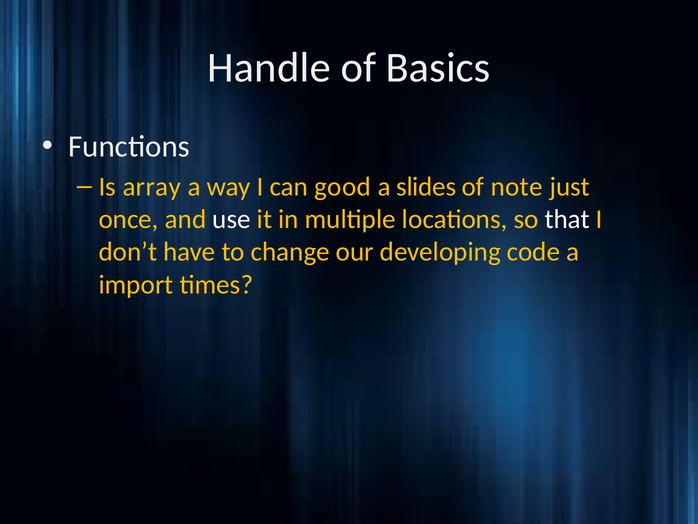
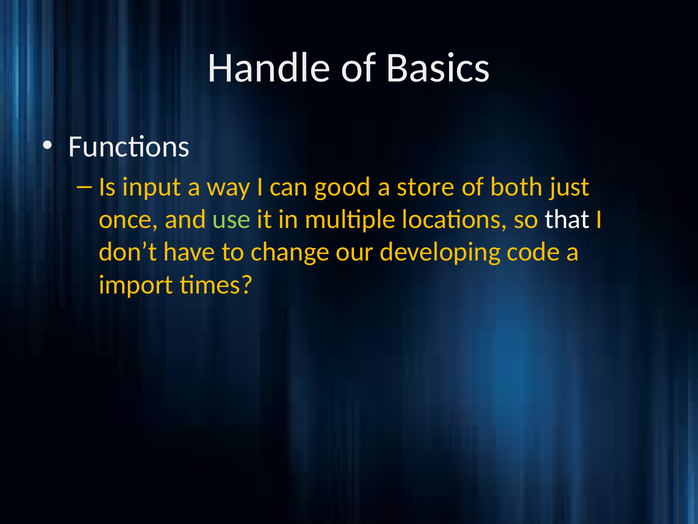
array: array -> input (152, 187)
slides: slides -> store (426, 187)
note: note -> both (517, 187)
use colour: white -> light green (232, 219)
